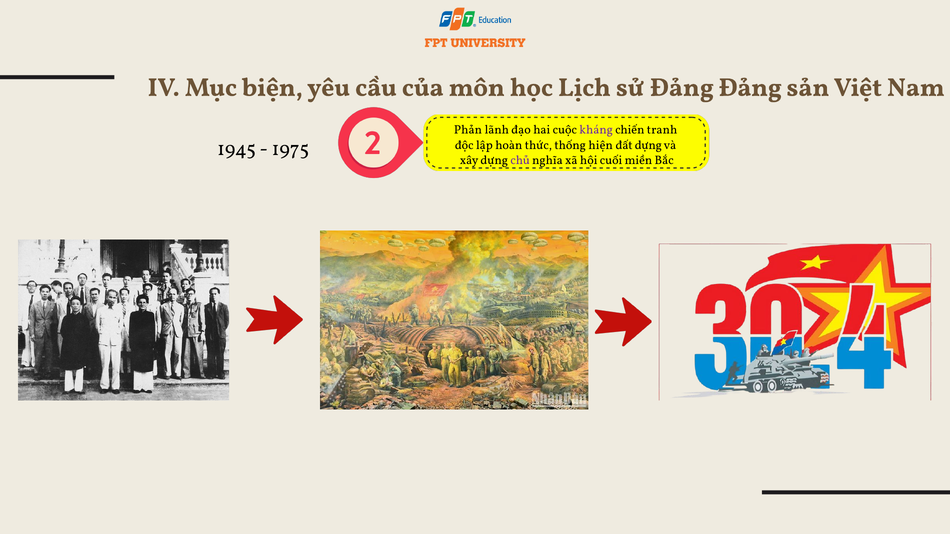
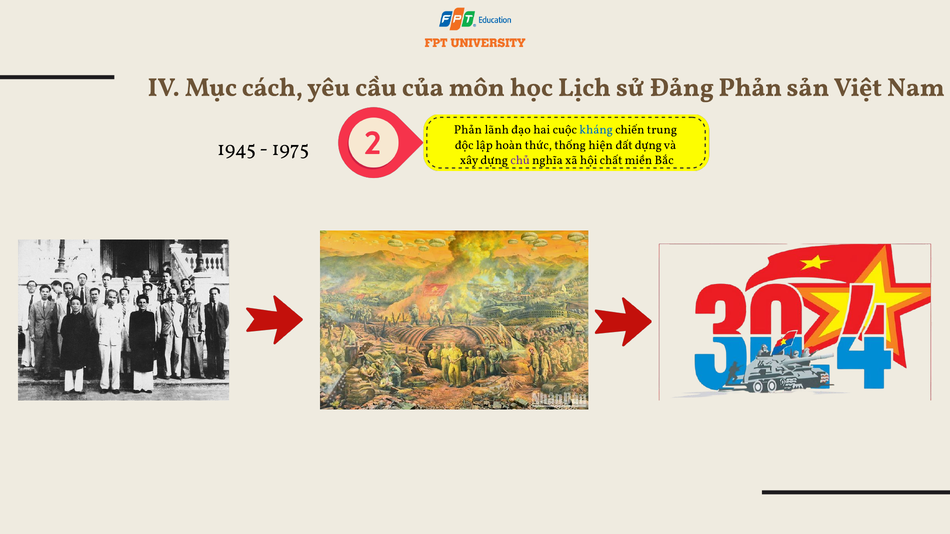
biện: biện -> cách (272, 87)
Đảng Đảng: Đảng -> Phản (750, 87)
kháng colour: purple -> blue (596, 130)
tranh: tranh -> trung (662, 130)
cuối: cuối -> chất (611, 161)
